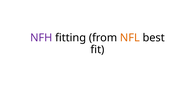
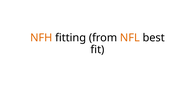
NFH colour: purple -> orange (41, 38)
